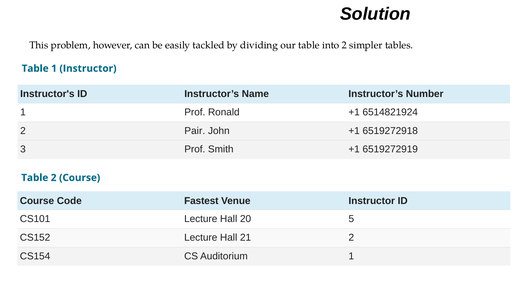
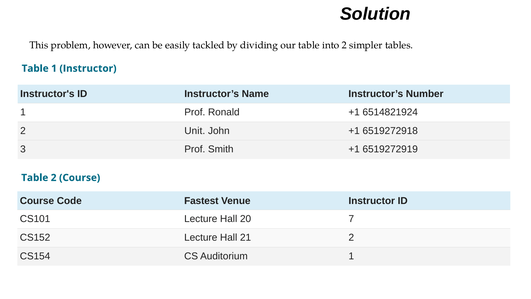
Pair: Pair -> Unit (195, 131)
5: 5 -> 7 (351, 219)
